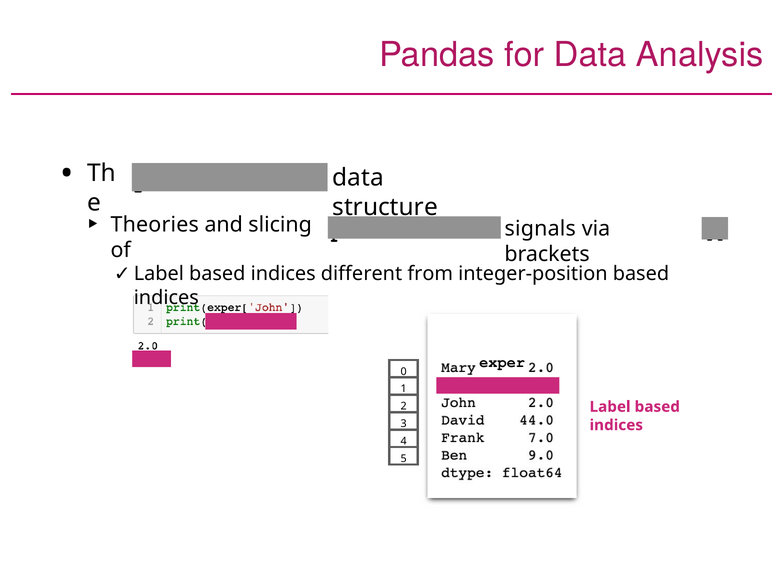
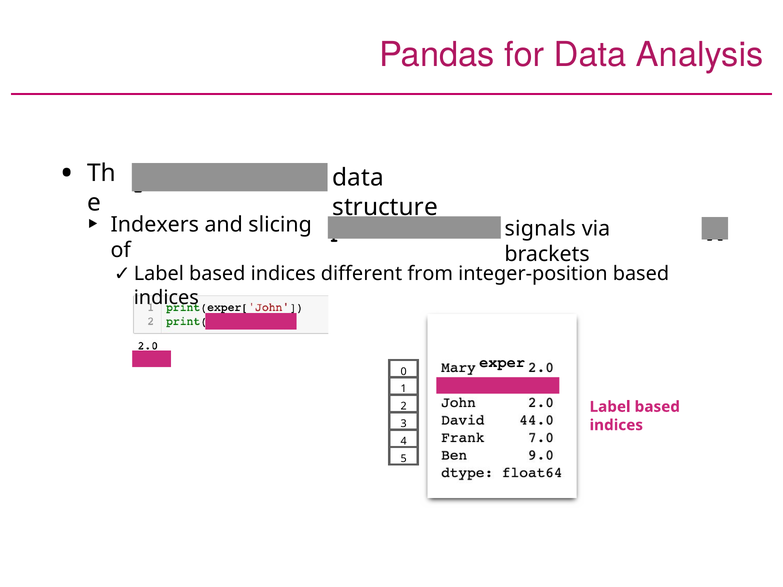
Theories: Theories -> Indexers (155, 225)
